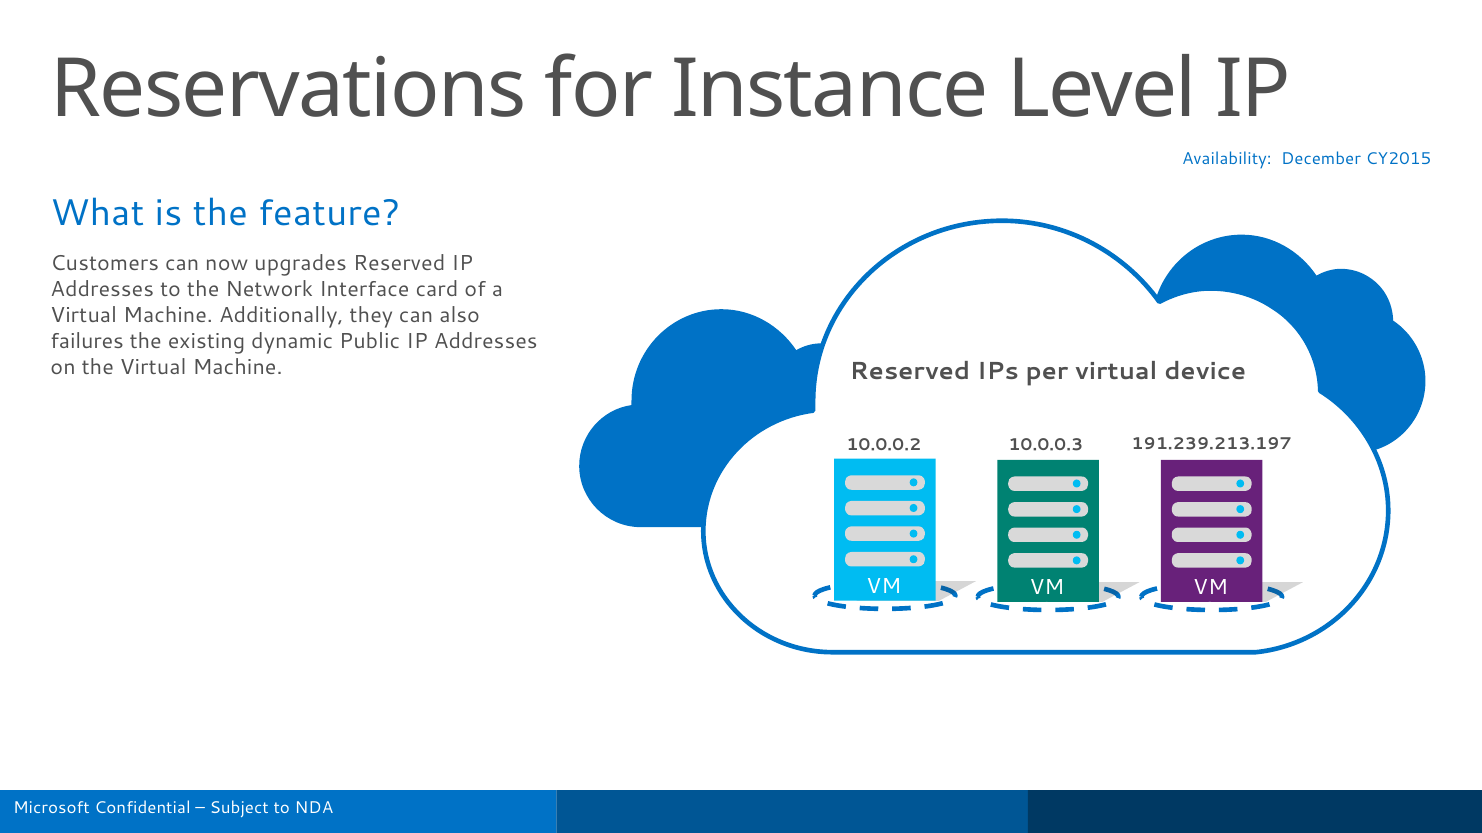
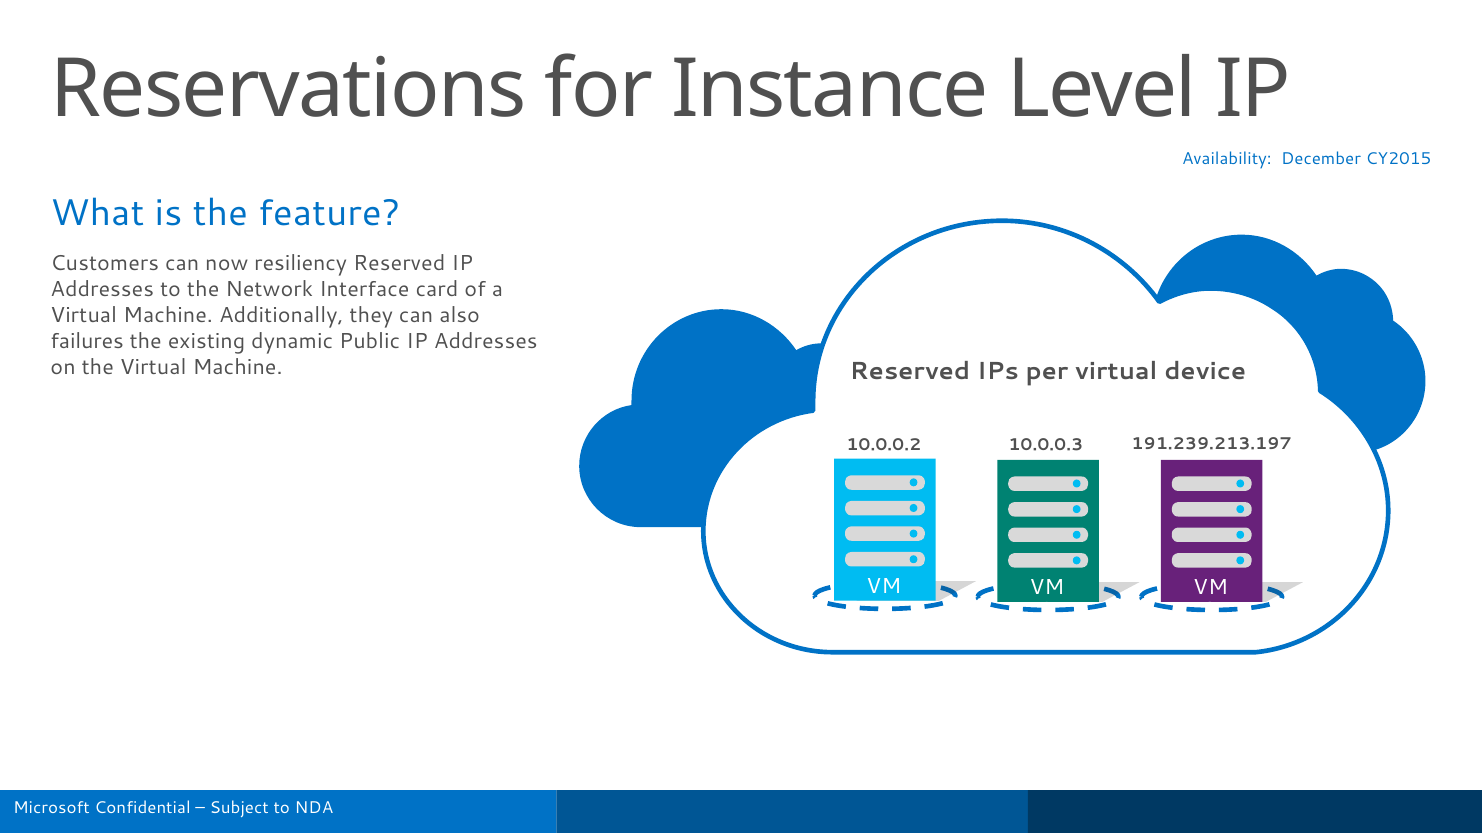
upgrades: upgrades -> resiliency (301, 264)
